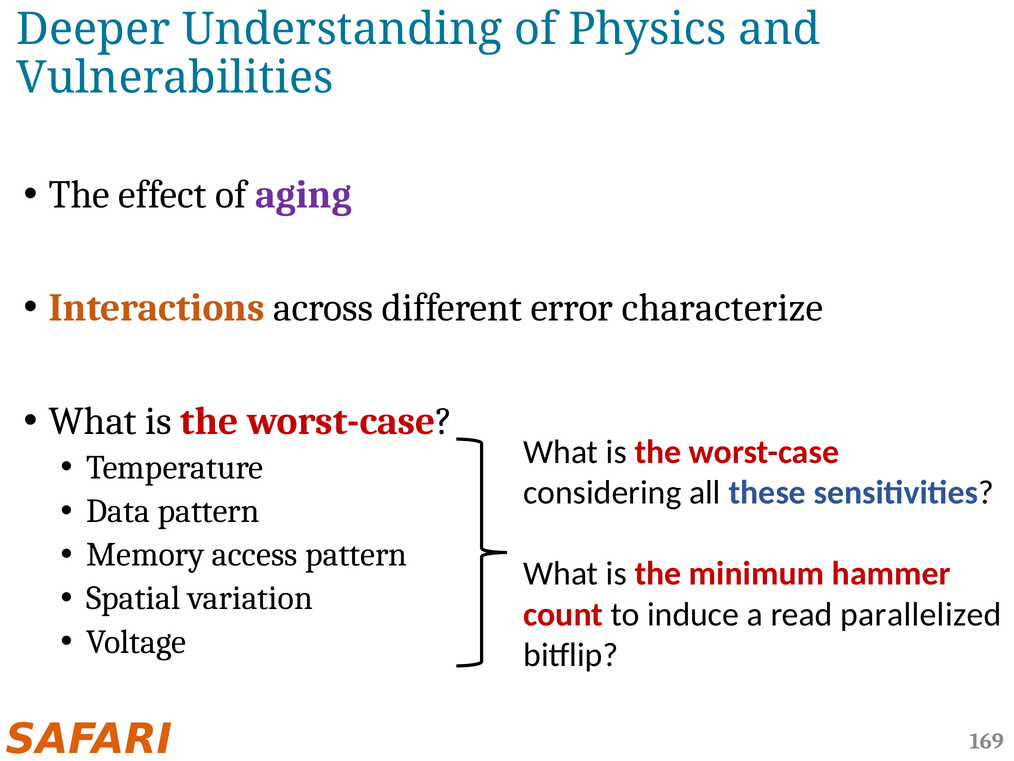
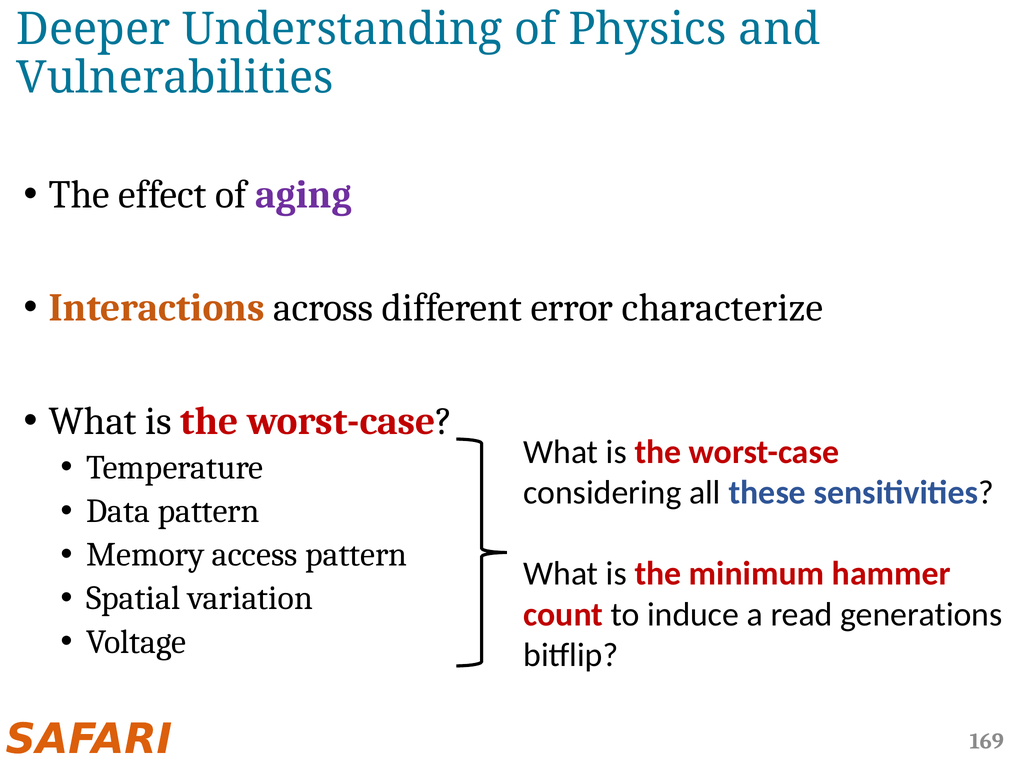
parallelized: parallelized -> generations (921, 614)
